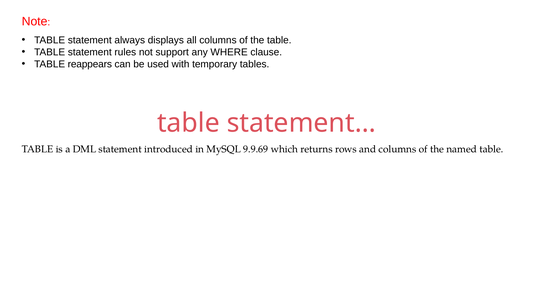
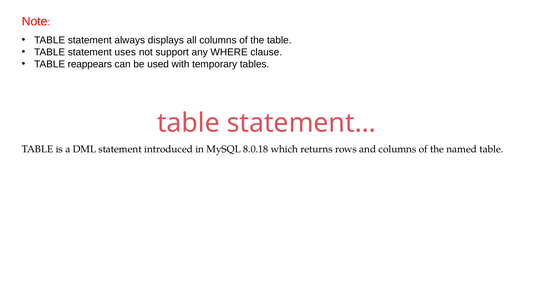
rules: rules -> uses (125, 52)
9.9.69: 9.9.69 -> 8.0.18 (256, 149)
